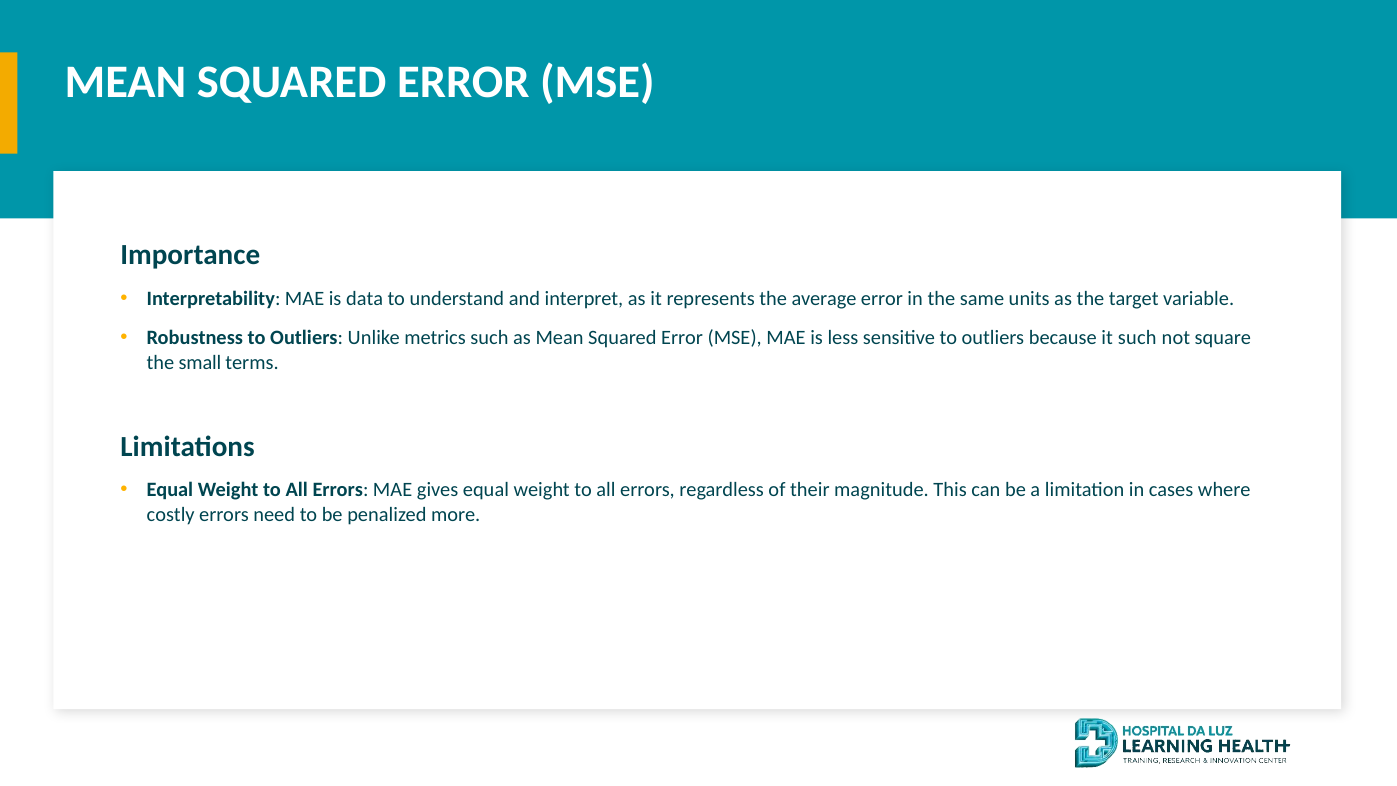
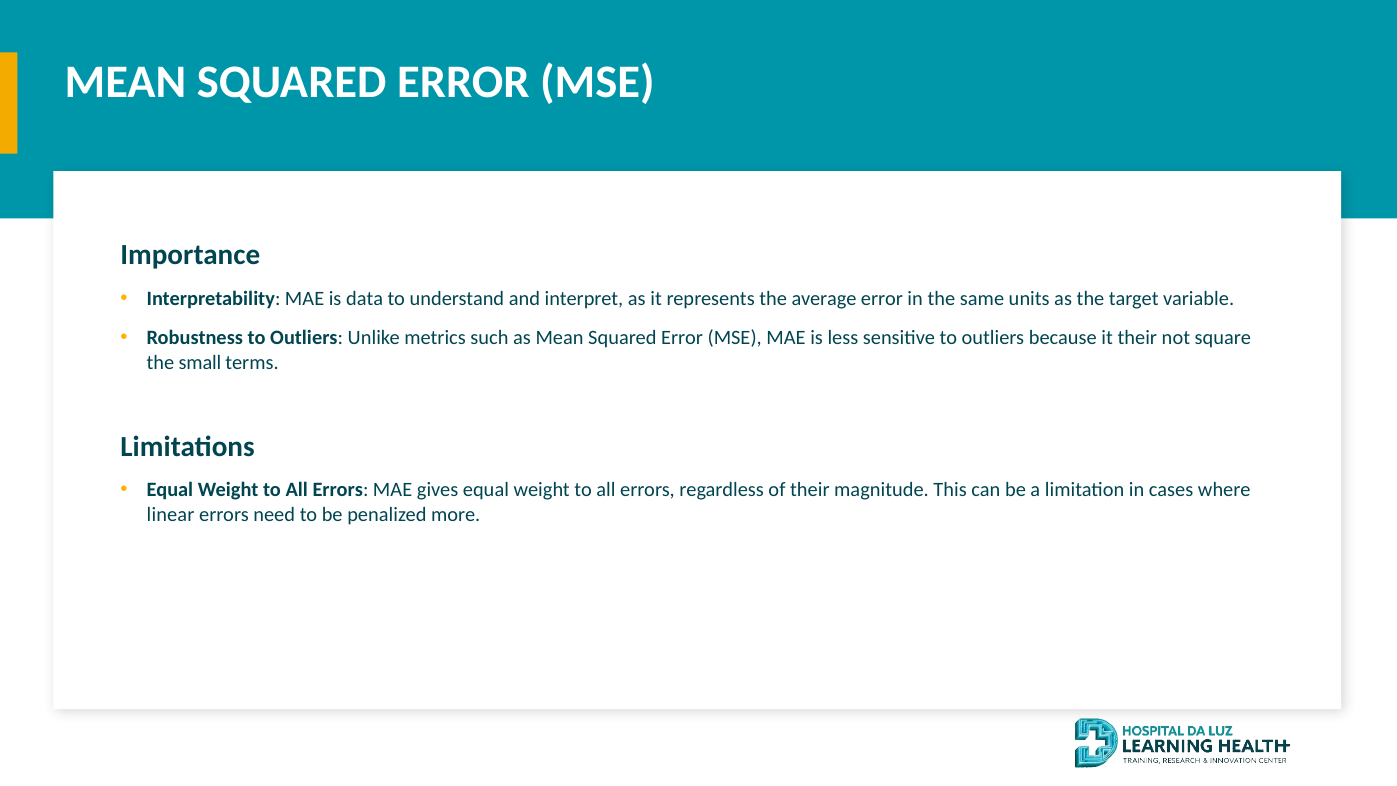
it such: such -> their (1137, 338)
costly: costly -> linear (171, 514)
